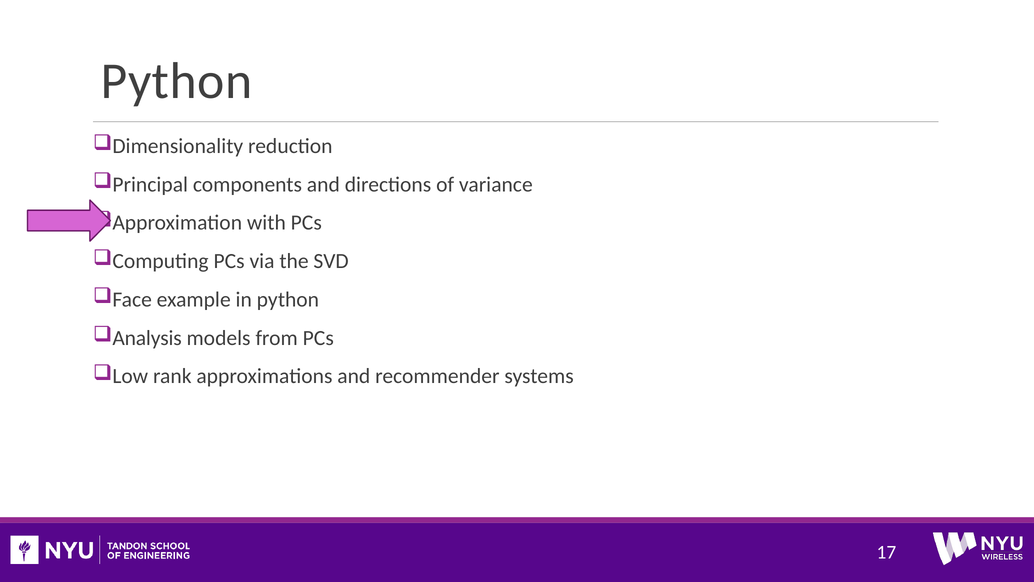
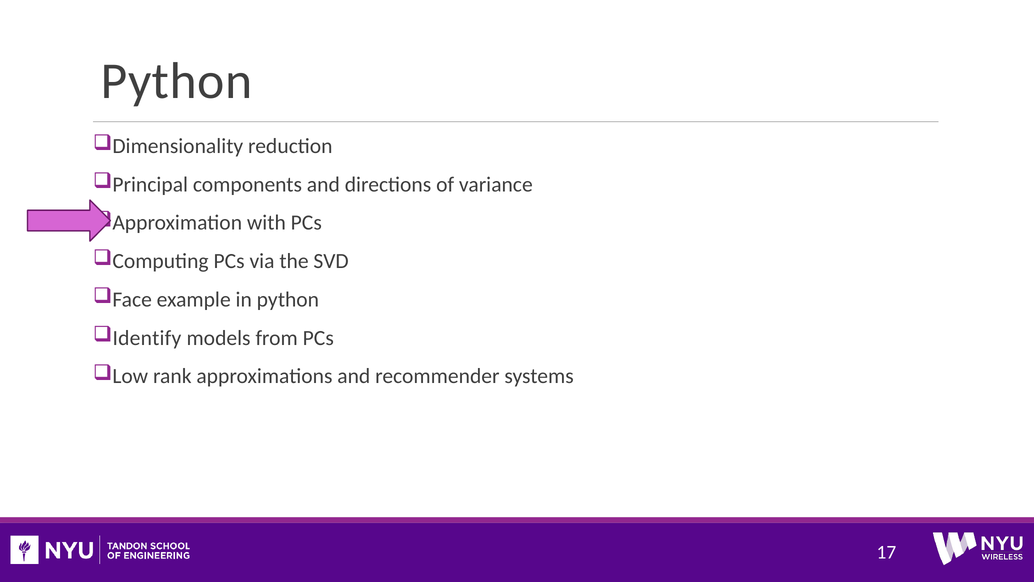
Analysis: Analysis -> Identify (147, 338)
